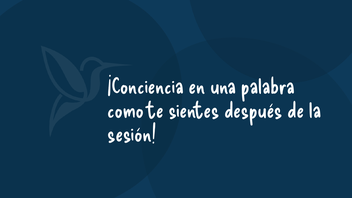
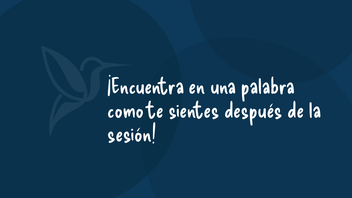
¡Conciencia: ¡Conciencia -> ¡Encuentra (146, 87)
